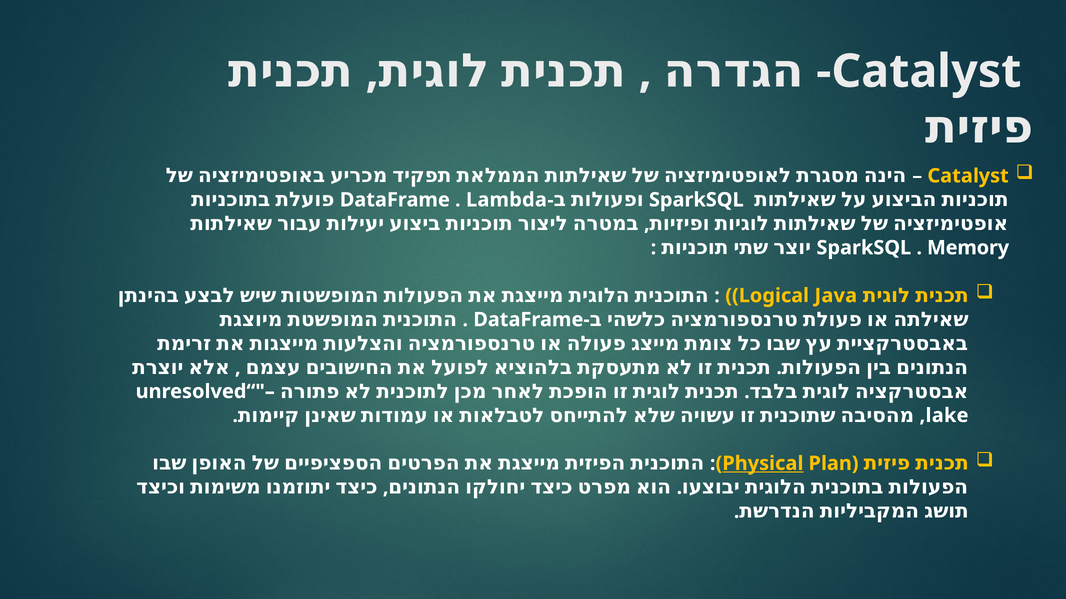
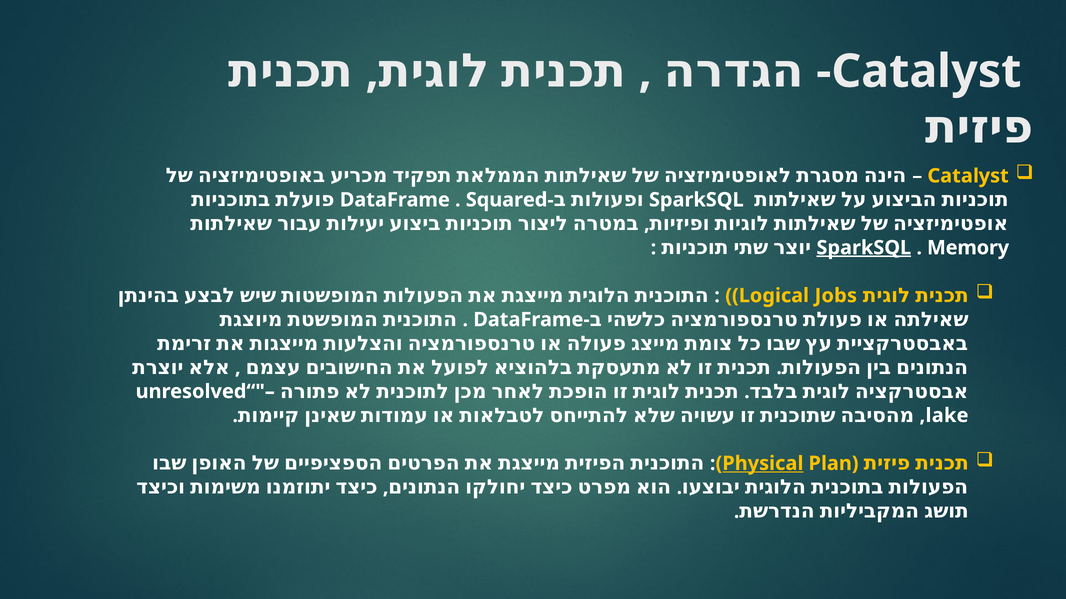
Lambda: Lambda -> Squared (507, 200)
SparkSQL underline: none -> present (864, 248)
Java: Java -> Jobs (836, 296)
